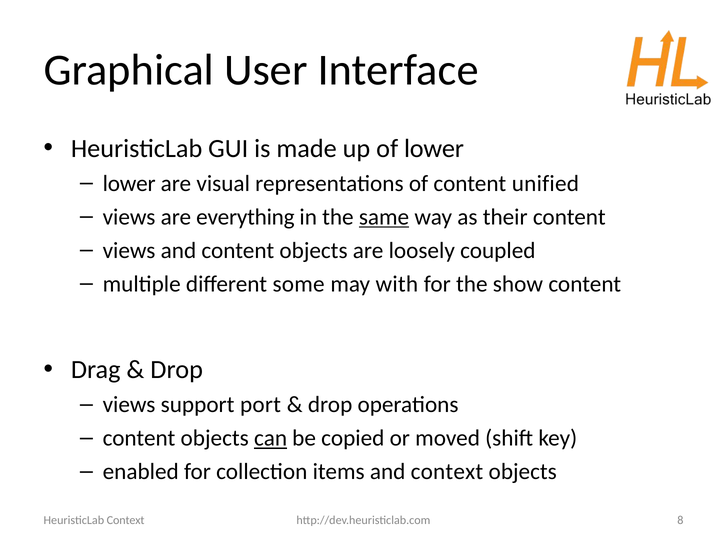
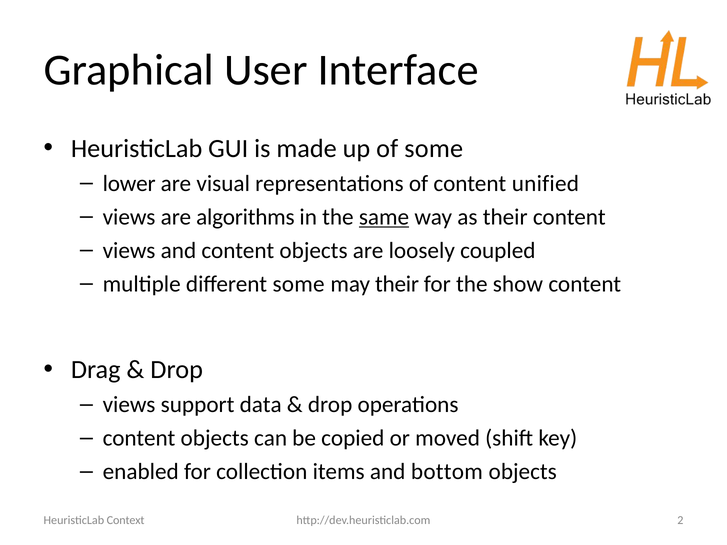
of lower: lower -> some (434, 148)
everything: everything -> algorithms (245, 217)
may with: with -> their (397, 284)
port: port -> data (261, 405)
can underline: present -> none (271, 438)
and context: context -> bottom (447, 472)
8: 8 -> 2 (680, 521)
